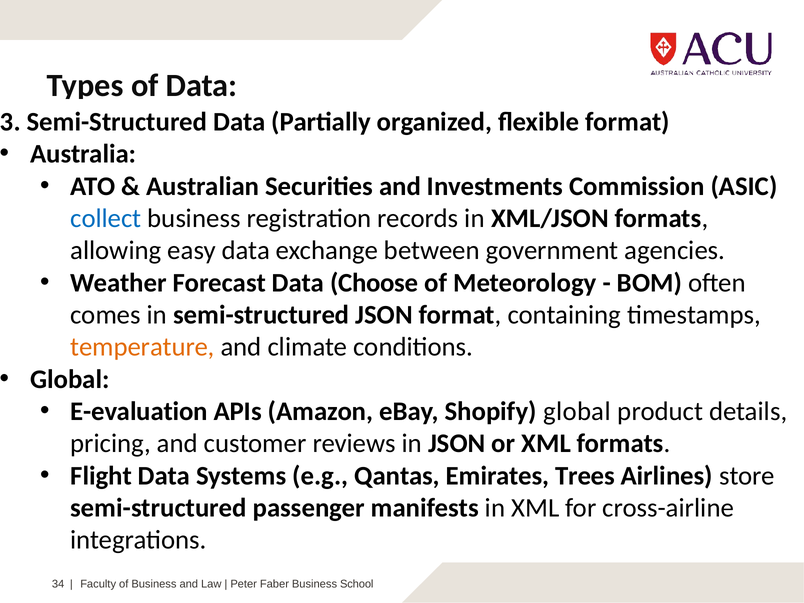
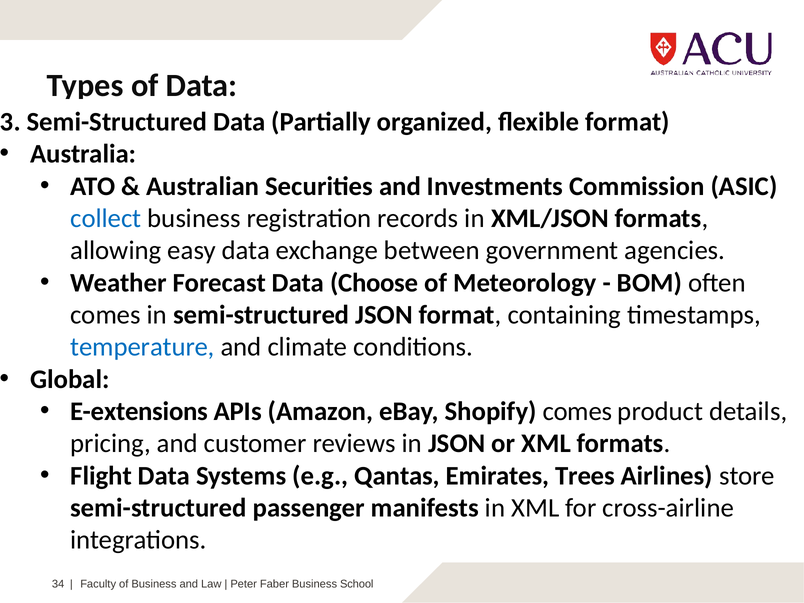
temperature colour: orange -> blue (142, 347)
E-evaluation: E-evaluation -> E-extensions (139, 411)
Shopify global: global -> comes (577, 411)
